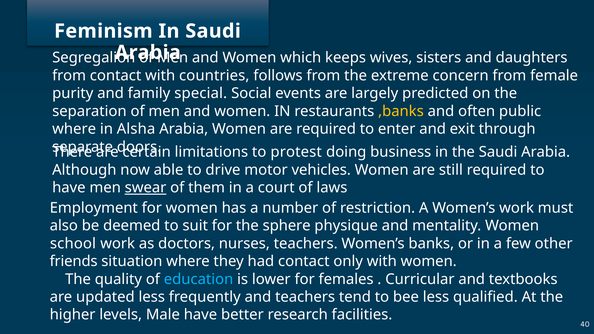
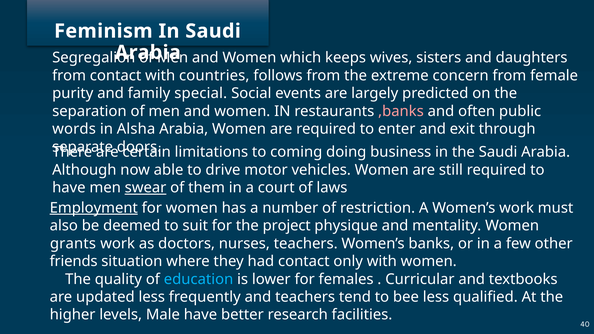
,banks colour: yellow -> pink (401, 111)
where: where -> words (74, 129)
protest: protest -> coming (296, 152)
Employment underline: none -> present (94, 208)
sphere: sphere -> project (287, 226)
school: school -> grants (73, 244)
